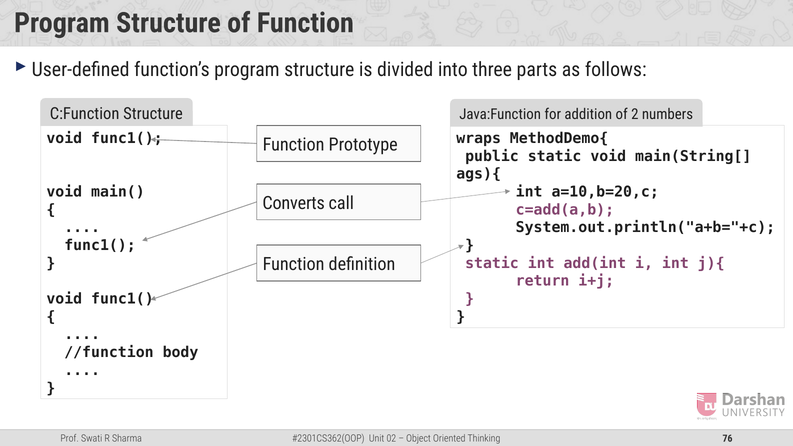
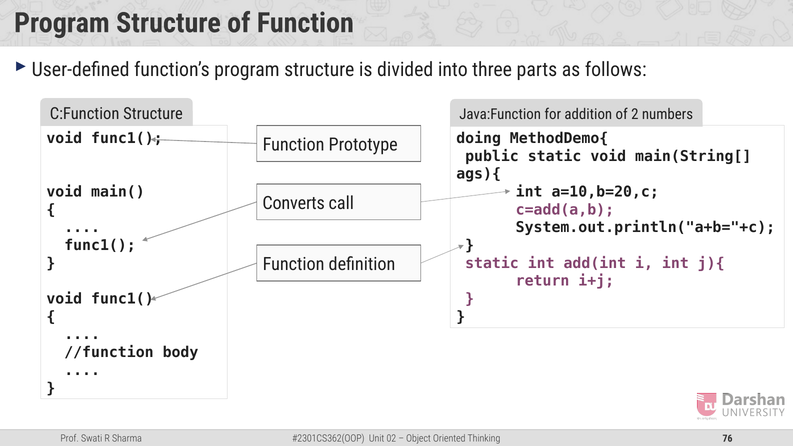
wraps: wraps -> doing (479, 138)
